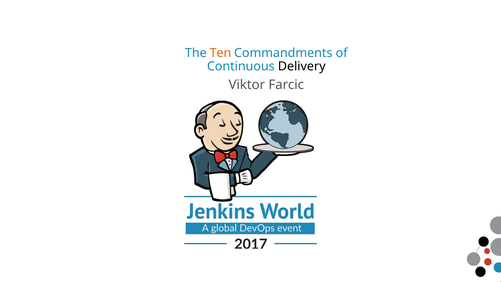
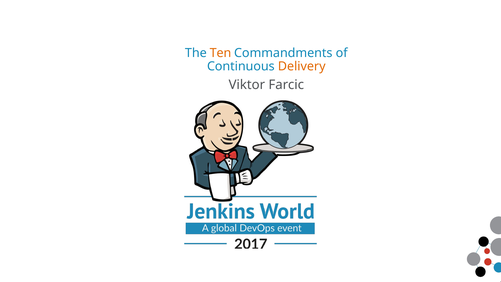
Delivery colour: black -> orange (302, 66)
